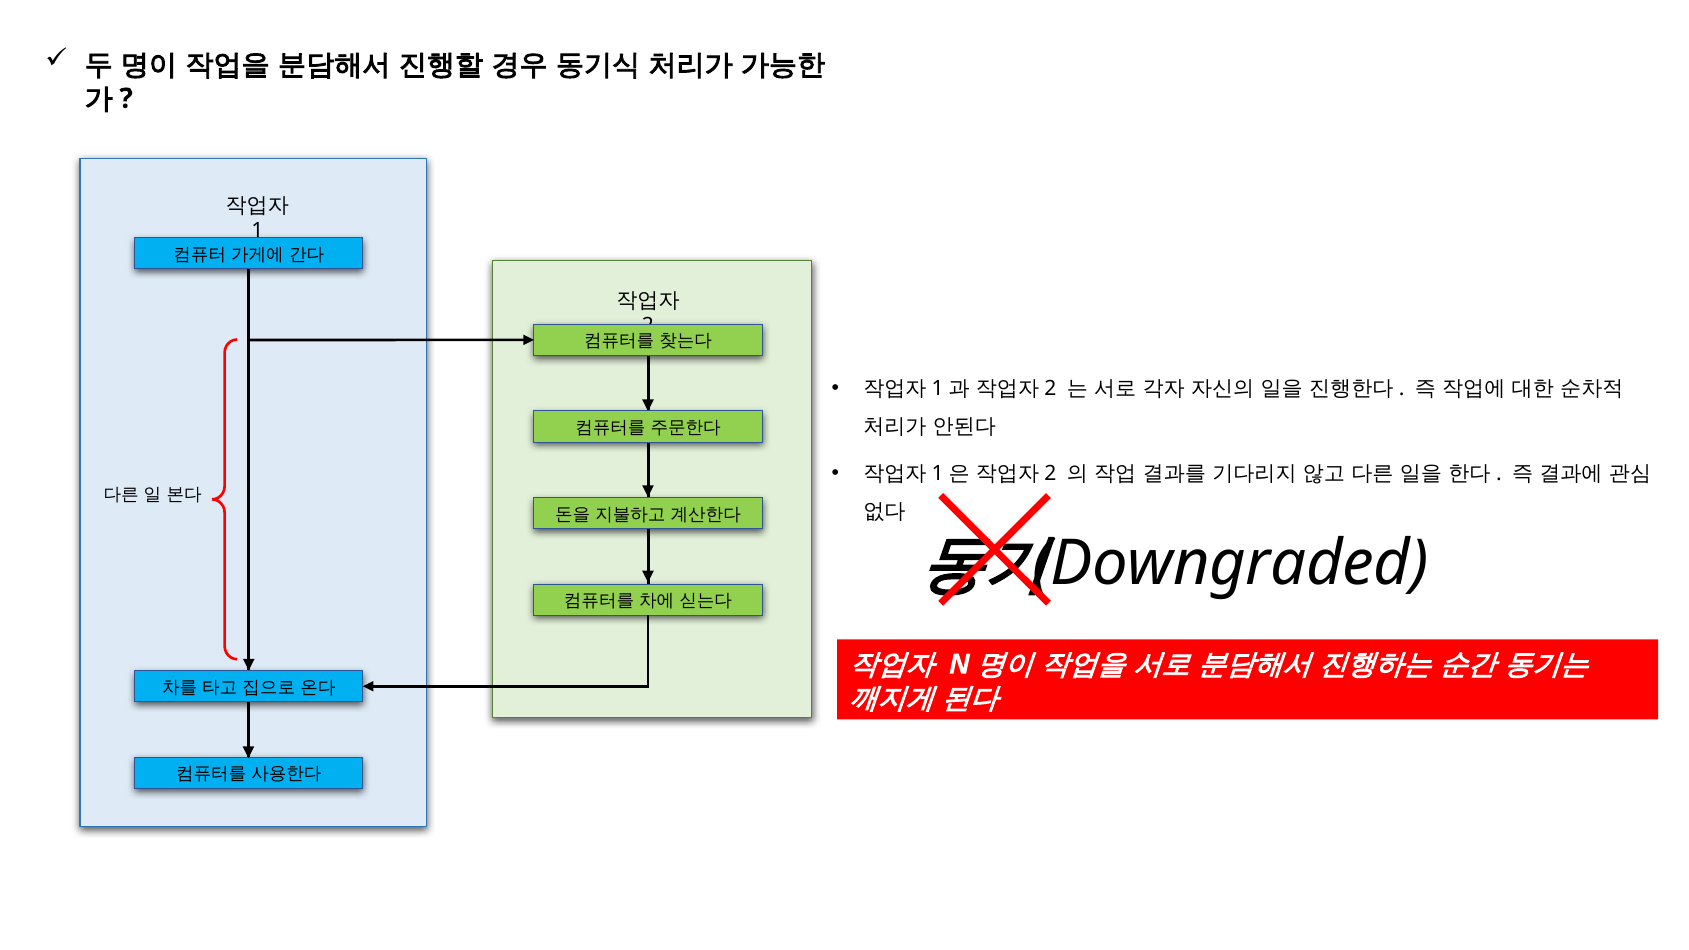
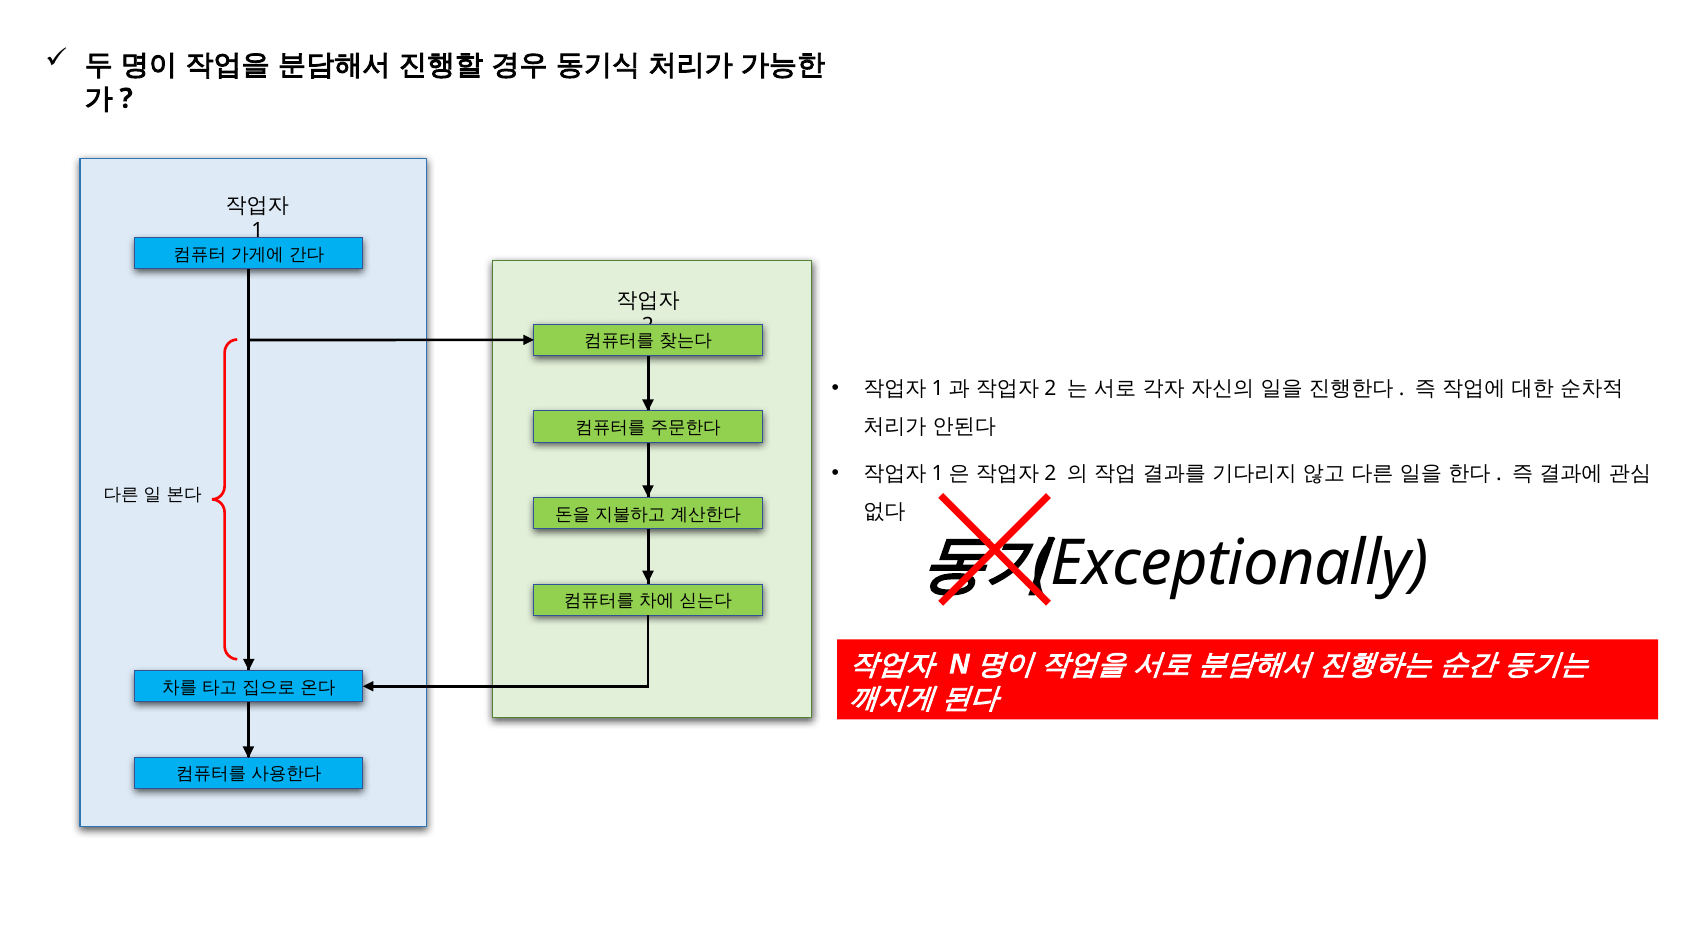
Downgraded: Downgraded -> Exceptionally (1231, 564)
